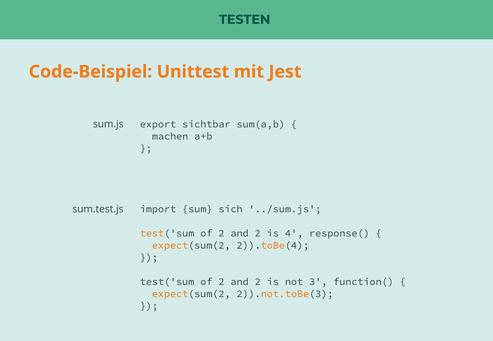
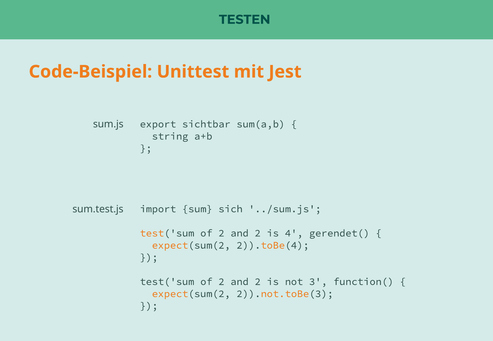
machen: machen -> string (170, 136)
response(: response( -> gerendet( (339, 233)
